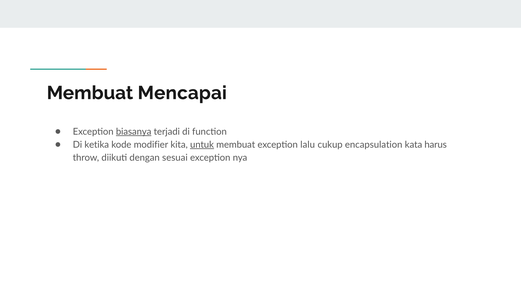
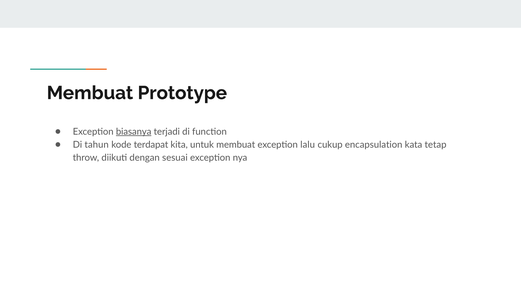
Mencapai: Mencapai -> Prototype (182, 93)
ketika: ketika -> tahun (97, 145)
modifier: modifier -> terdapat (151, 145)
untuk underline: present -> none (202, 145)
harus: harus -> tetap (436, 145)
